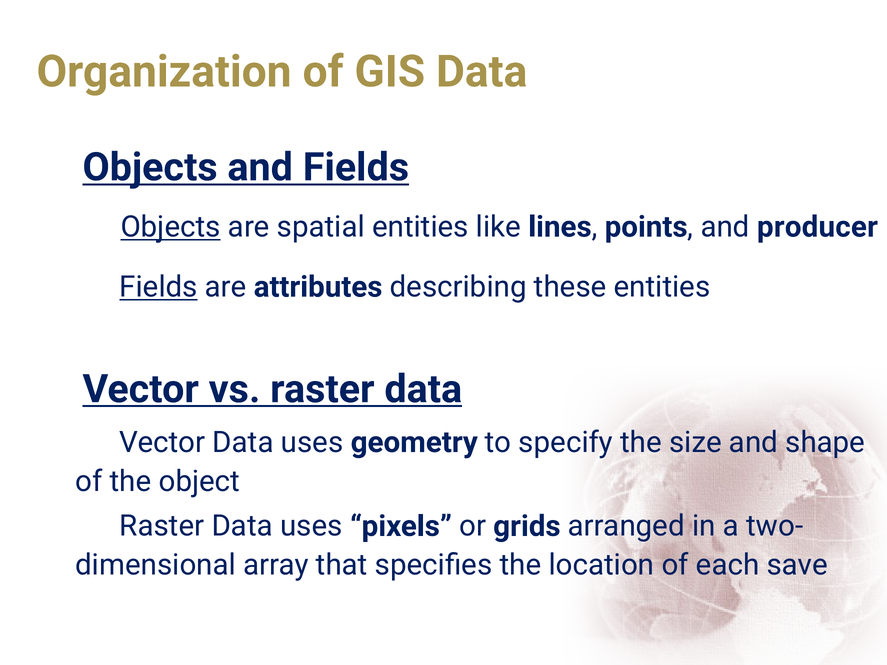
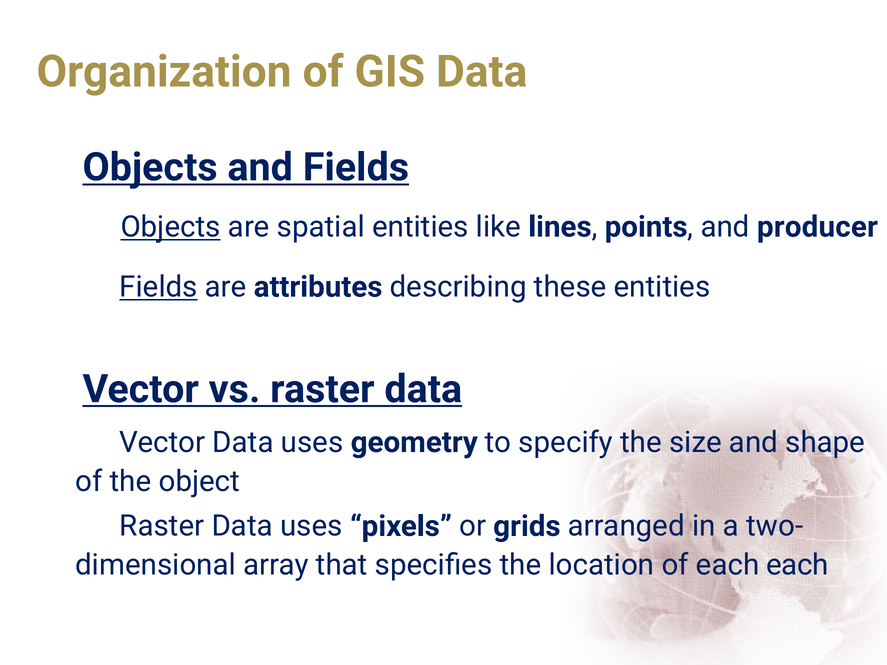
each save: save -> each (797, 565)
